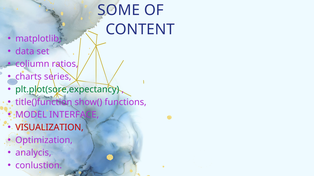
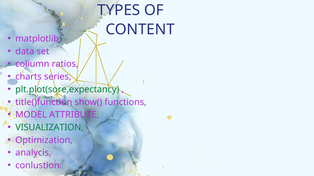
SOME: SOME -> TYPES (119, 10)
INTERFACE: INTERFACE -> ATTRIBUTE (74, 115)
VISUALIZATION colour: red -> green (49, 128)
